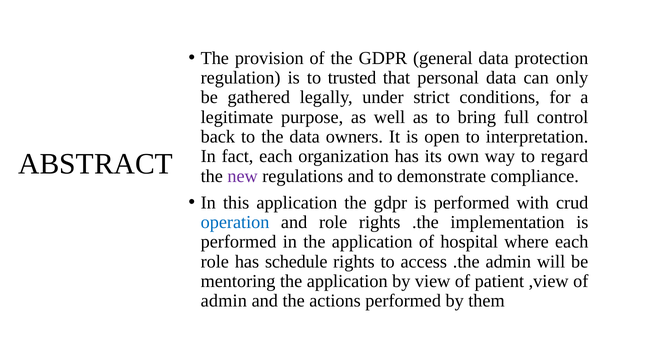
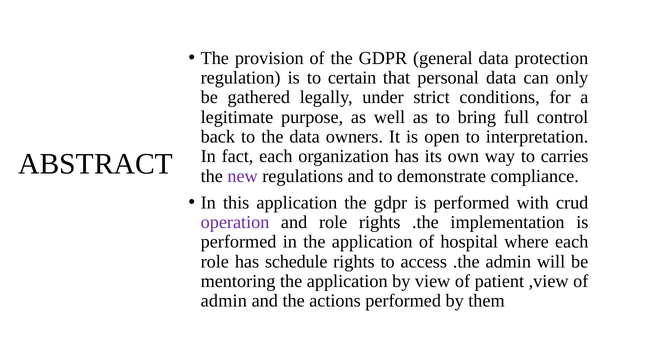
trusted: trusted -> certain (352, 78)
regard: regard -> carries (565, 156)
operation colour: blue -> purple (235, 222)
